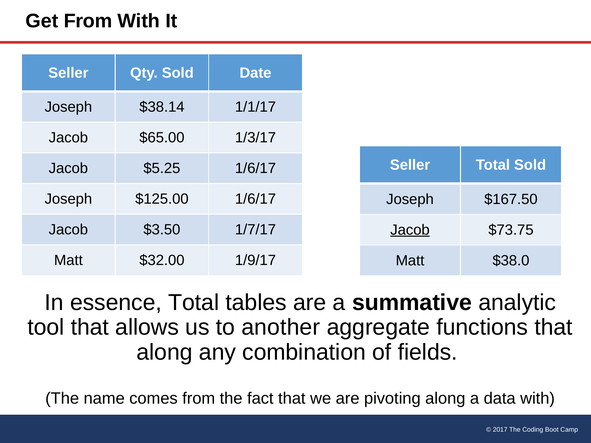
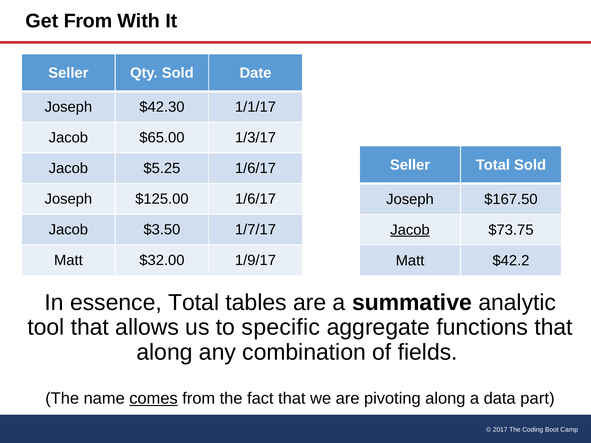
$38.14: $38.14 -> $42.30 (162, 107)
$38.0: $38.0 -> $42.2 (511, 261)
another: another -> specific (281, 328)
comes underline: none -> present (153, 399)
data with: with -> part (537, 399)
